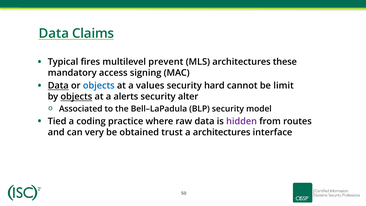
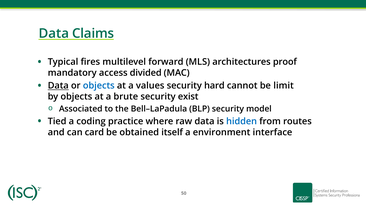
prevent: prevent -> forward (166, 62)
these: these -> proof (285, 62)
signing: signing -> divided (146, 73)
objects underline: present -> none (76, 97)
alerts: alerts -> brute (126, 97)
alter: alter -> exist (188, 97)
hidden colour: purple -> blue (242, 121)
very: very -> card (94, 132)
trust: trust -> itself (172, 132)
a architectures: architectures -> environment (222, 132)
